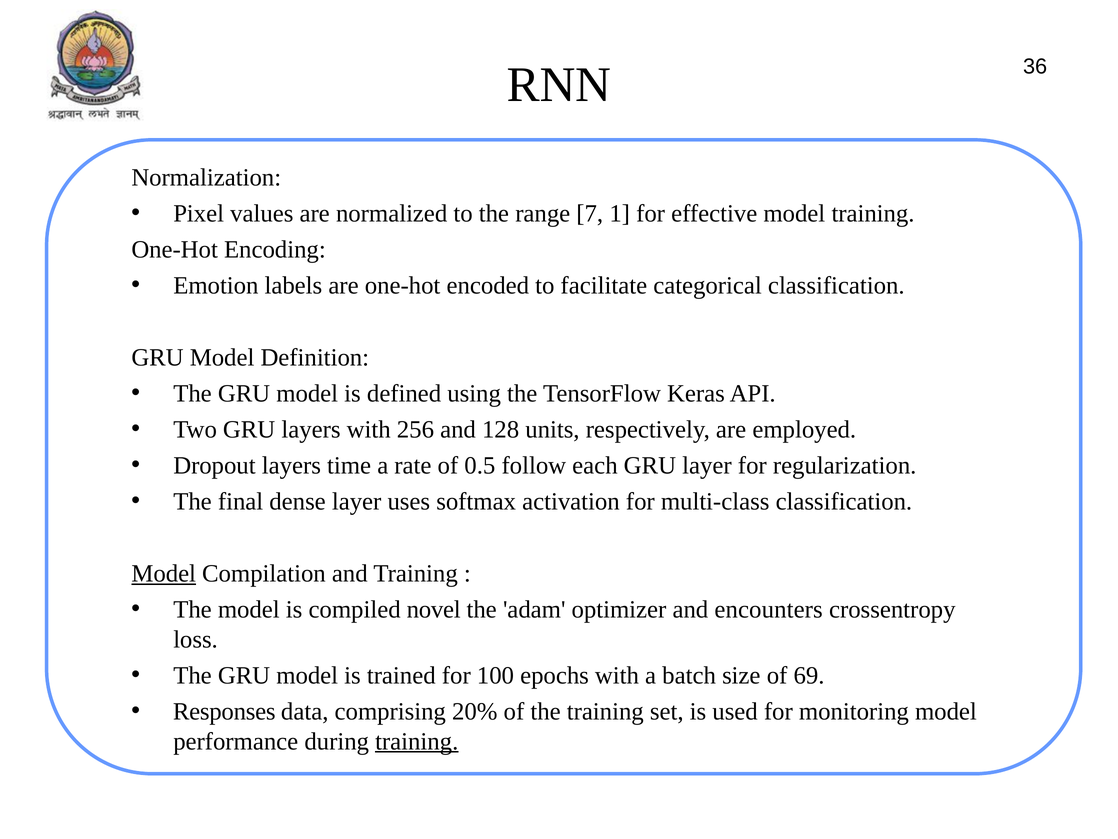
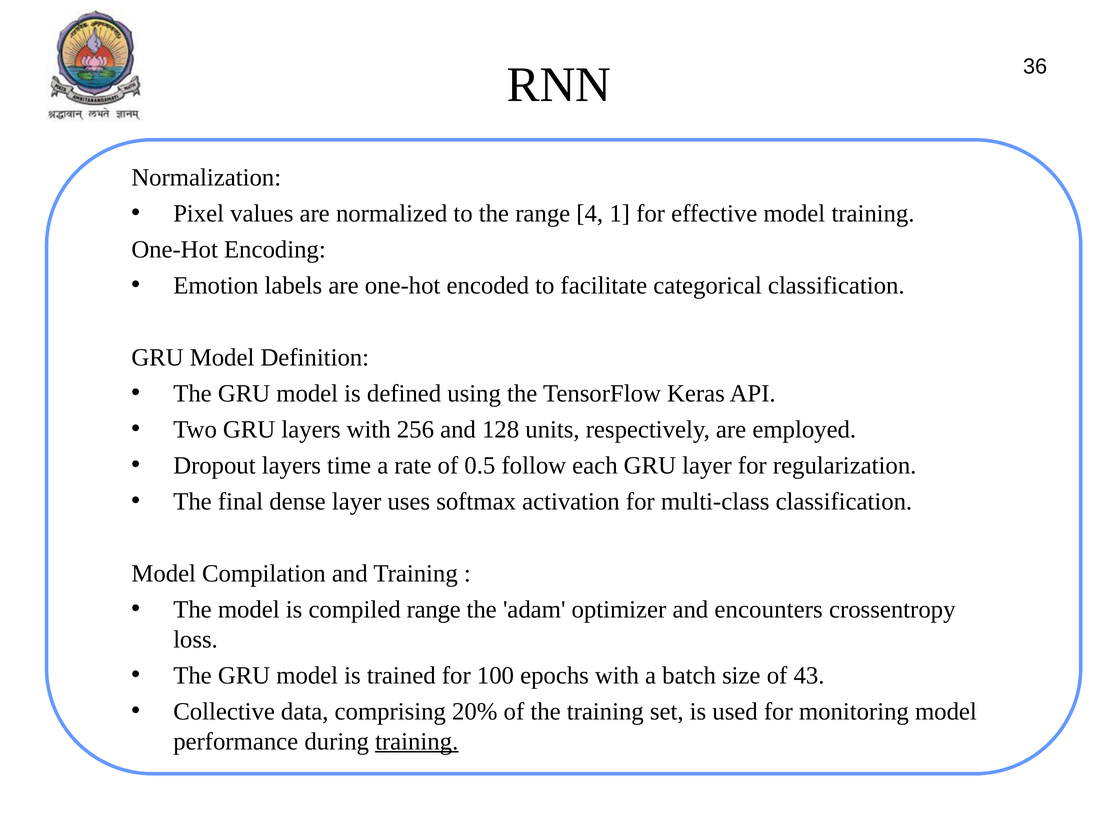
7: 7 -> 4 (590, 213)
Model underline: present -> none (164, 573)
compiled novel: novel -> range (434, 609)
69: 69 -> 43 (809, 675)
Responses: Responses -> Collective (224, 711)
